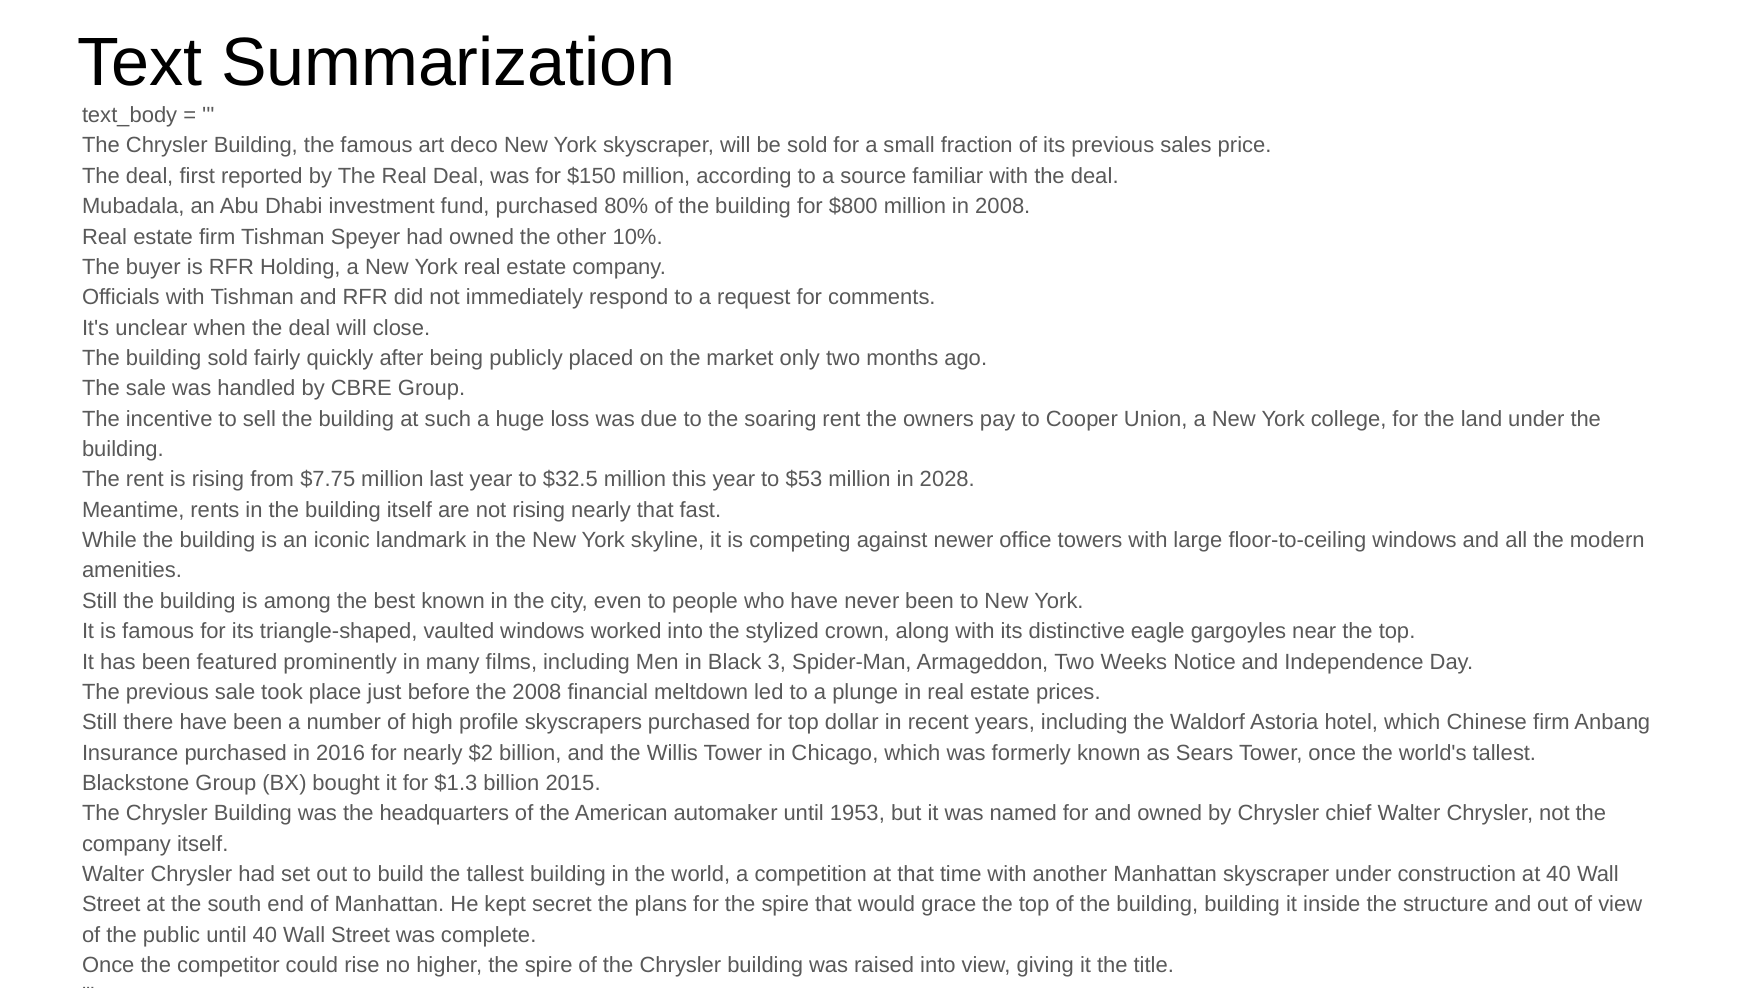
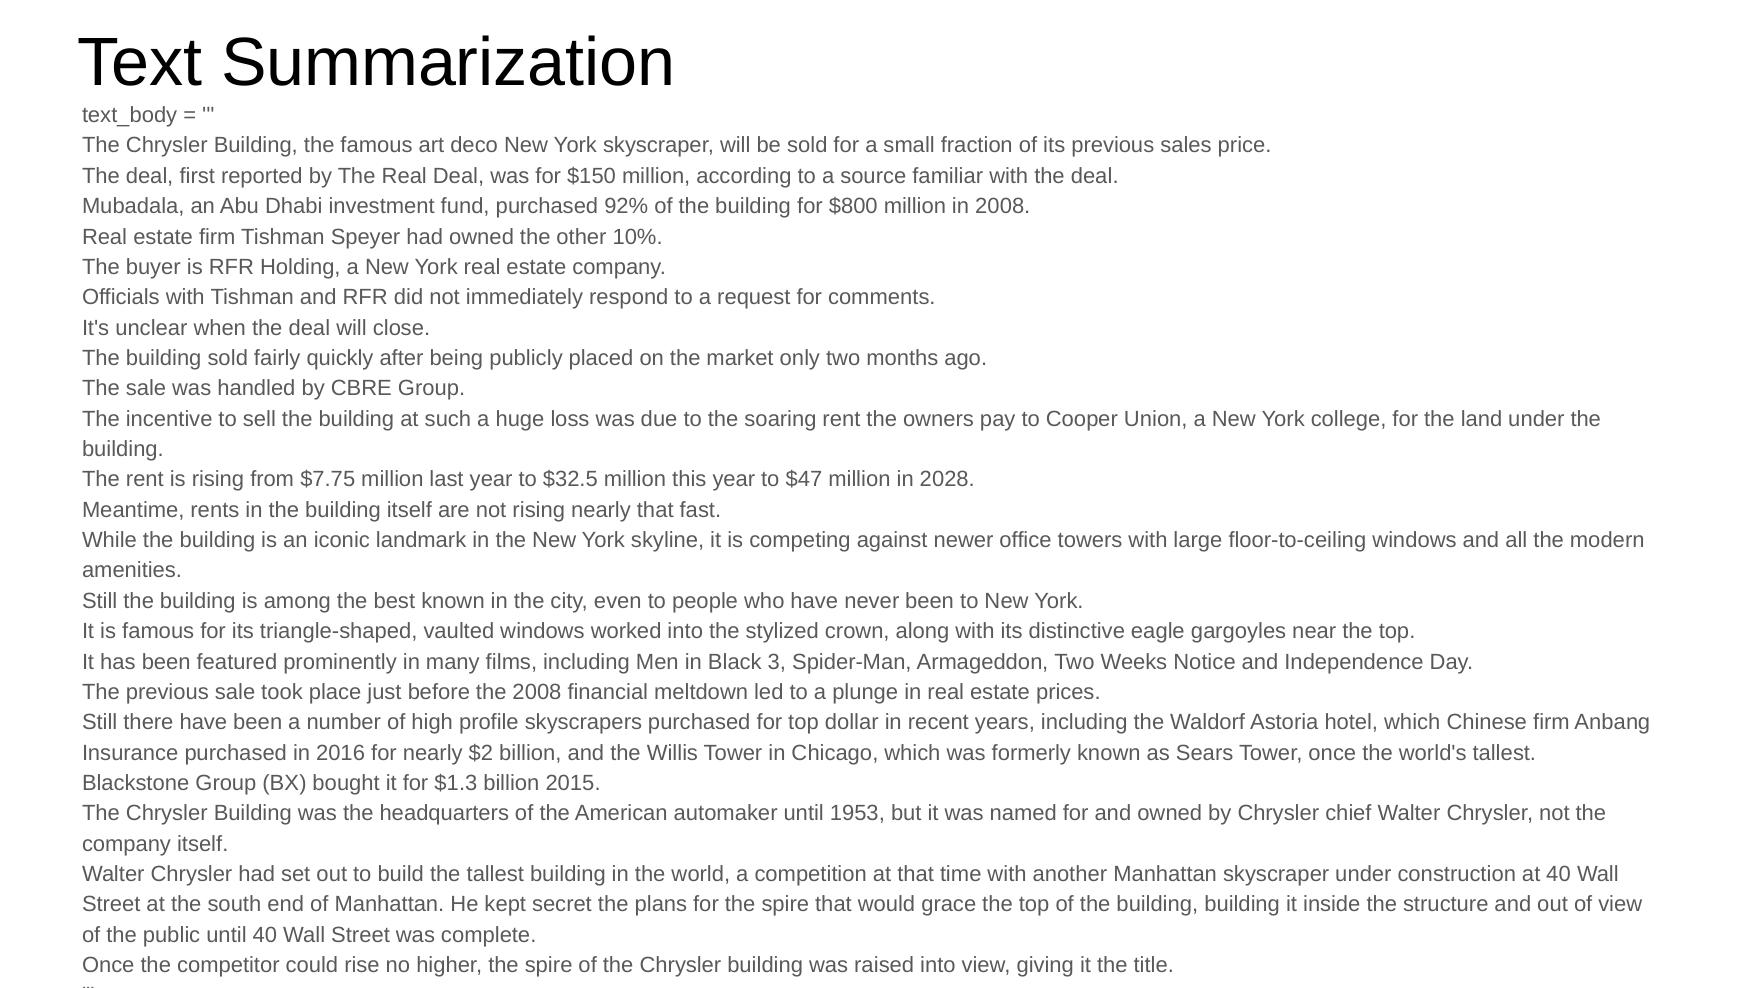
80%: 80% -> 92% (626, 206)
$53: $53 -> $47 (804, 480)
